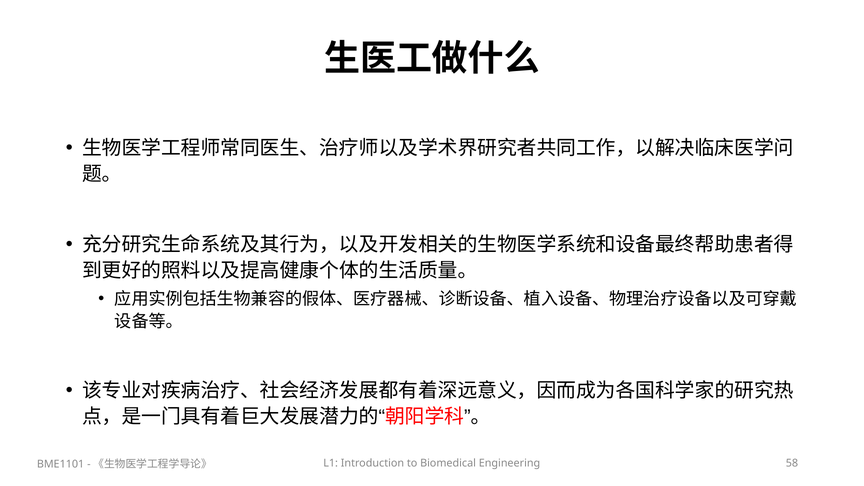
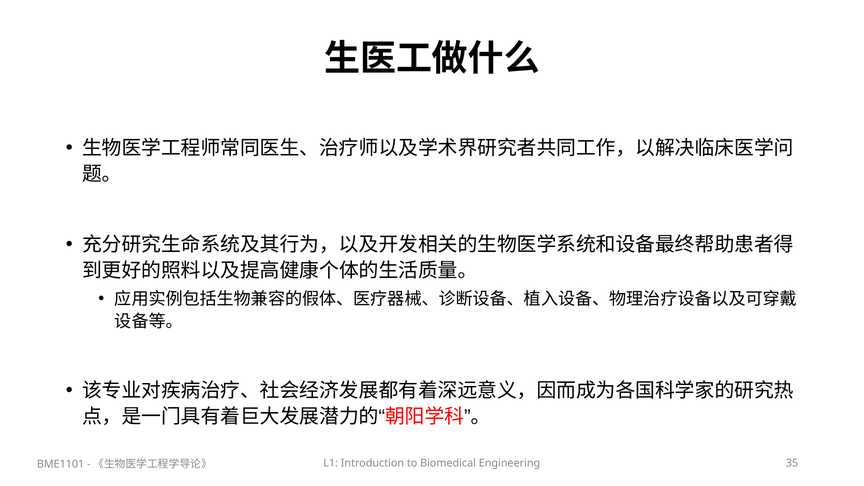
58: 58 -> 35 (792, 463)
